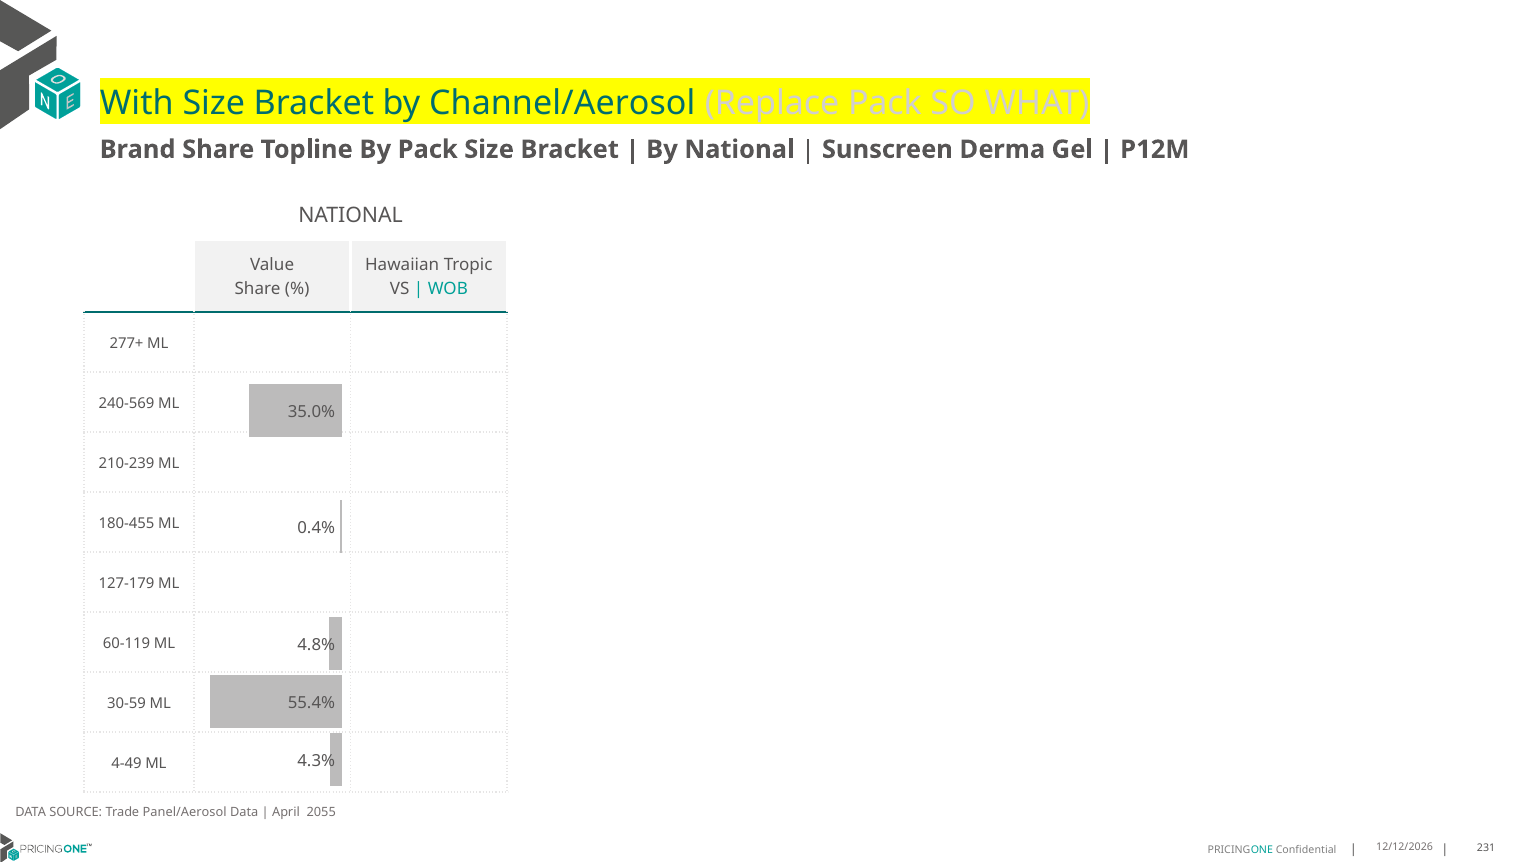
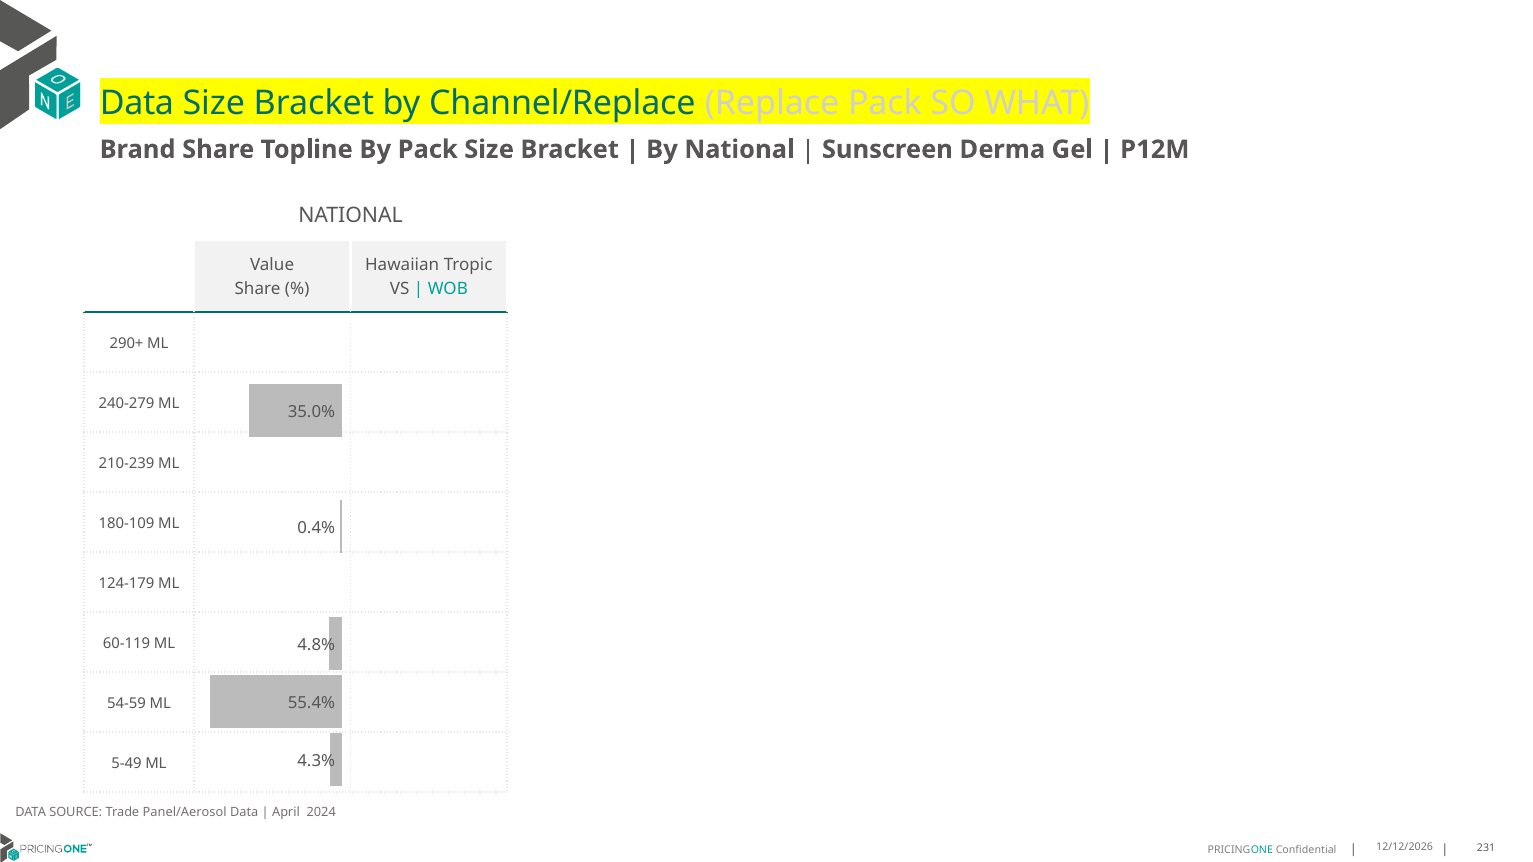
With: With -> Data (137, 103)
Channel/Aerosol: Channel/Aerosol -> Channel/Replace (562, 103)
277+: 277+ -> 290+ (127, 344)
240-569: 240-569 -> 240-279 (127, 404)
180-455: 180-455 -> 180-109 (127, 524)
127-179: 127-179 -> 124-179 (127, 584)
30-59: 30-59 -> 54-59 (127, 704)
4-49: 4-49 -> 5-49 (127, 764)
2055: 2055 -> 2024 (321, 812)
